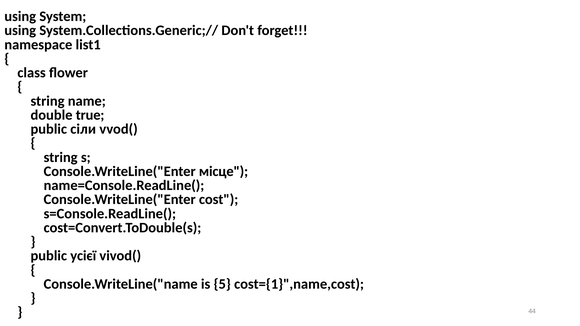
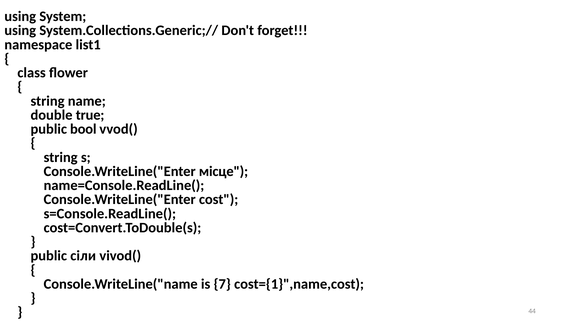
сiли: сiли -> bool (83, 129)
усієї: усієї -> сiли (83, 256)
5: 5 -> 7 (222, 284)
